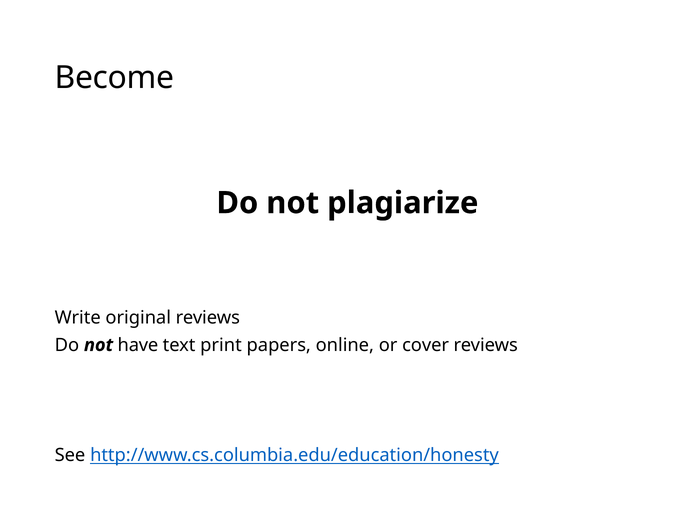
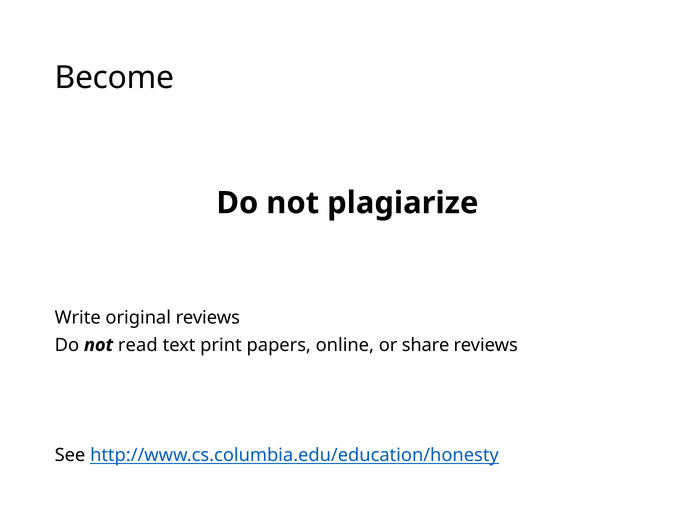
have: have -> read (138, 345)
cover: cover -> share (426, 345)
